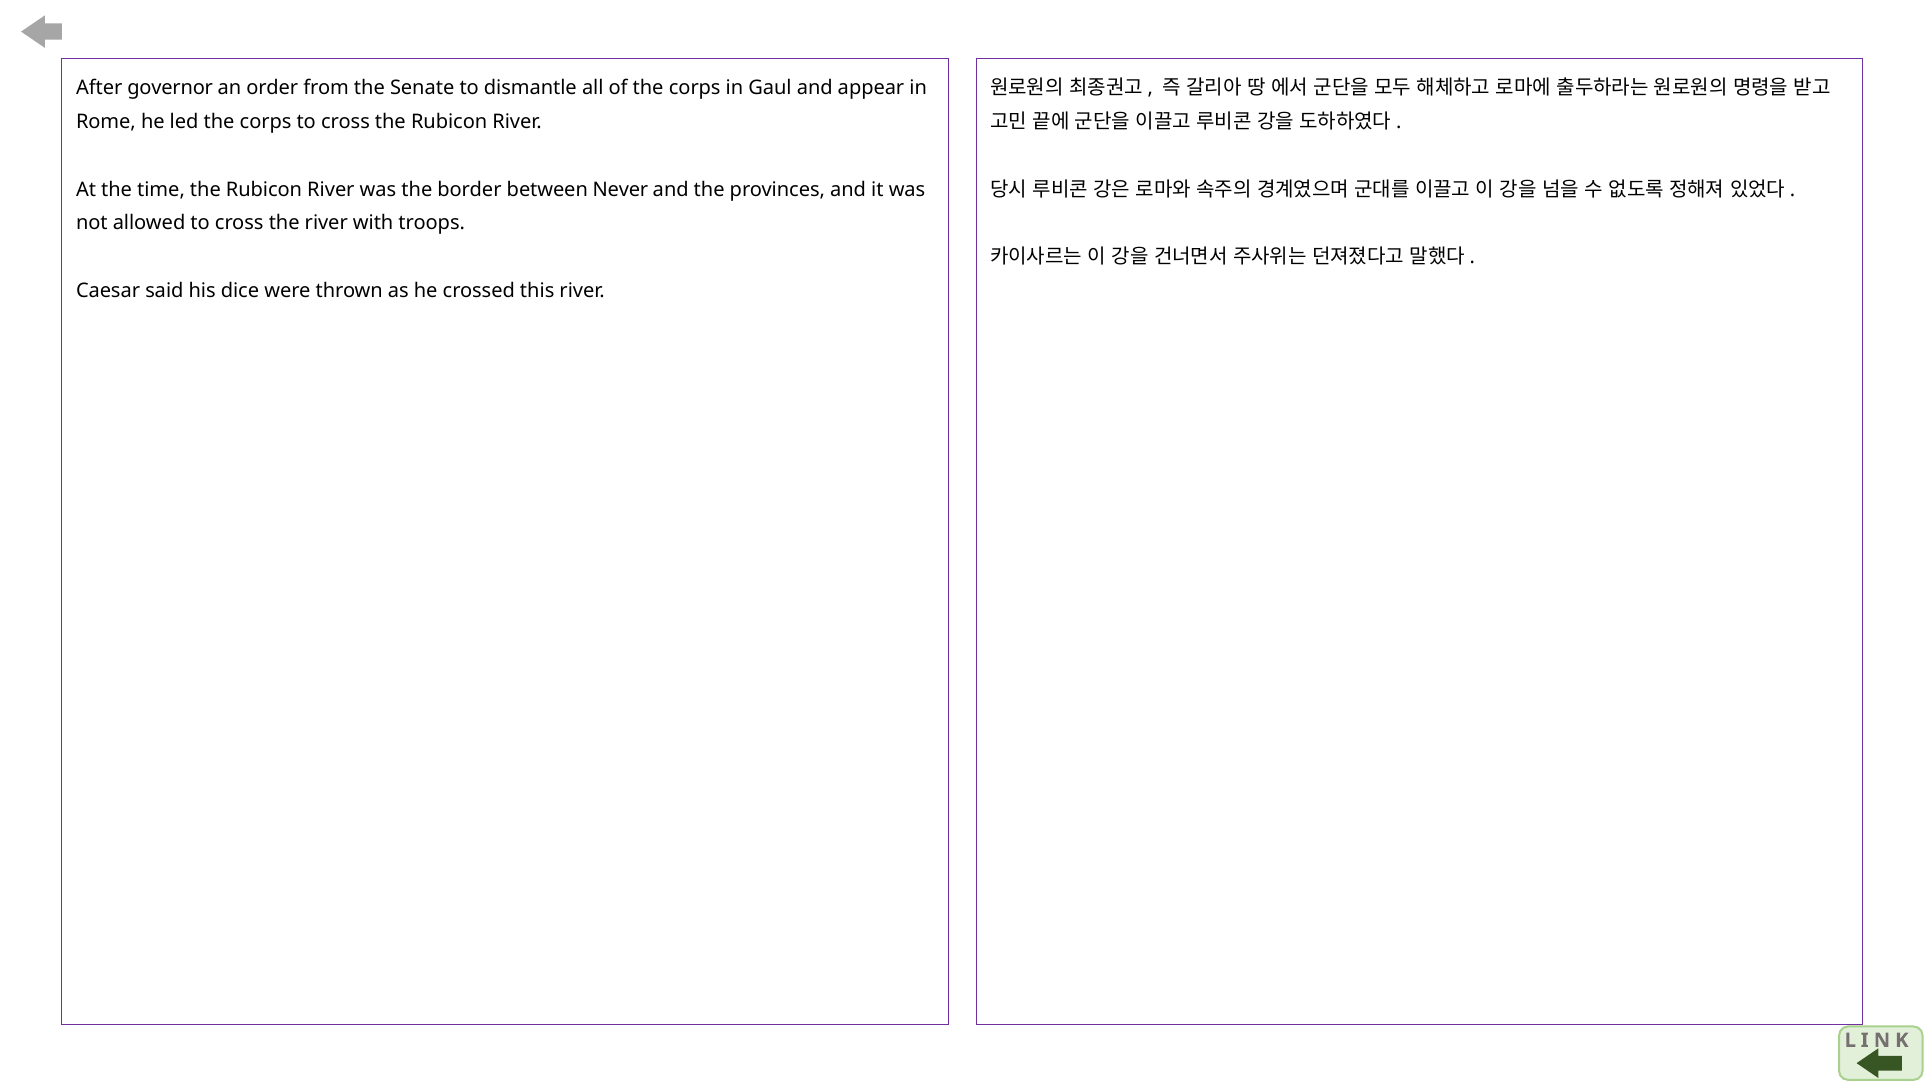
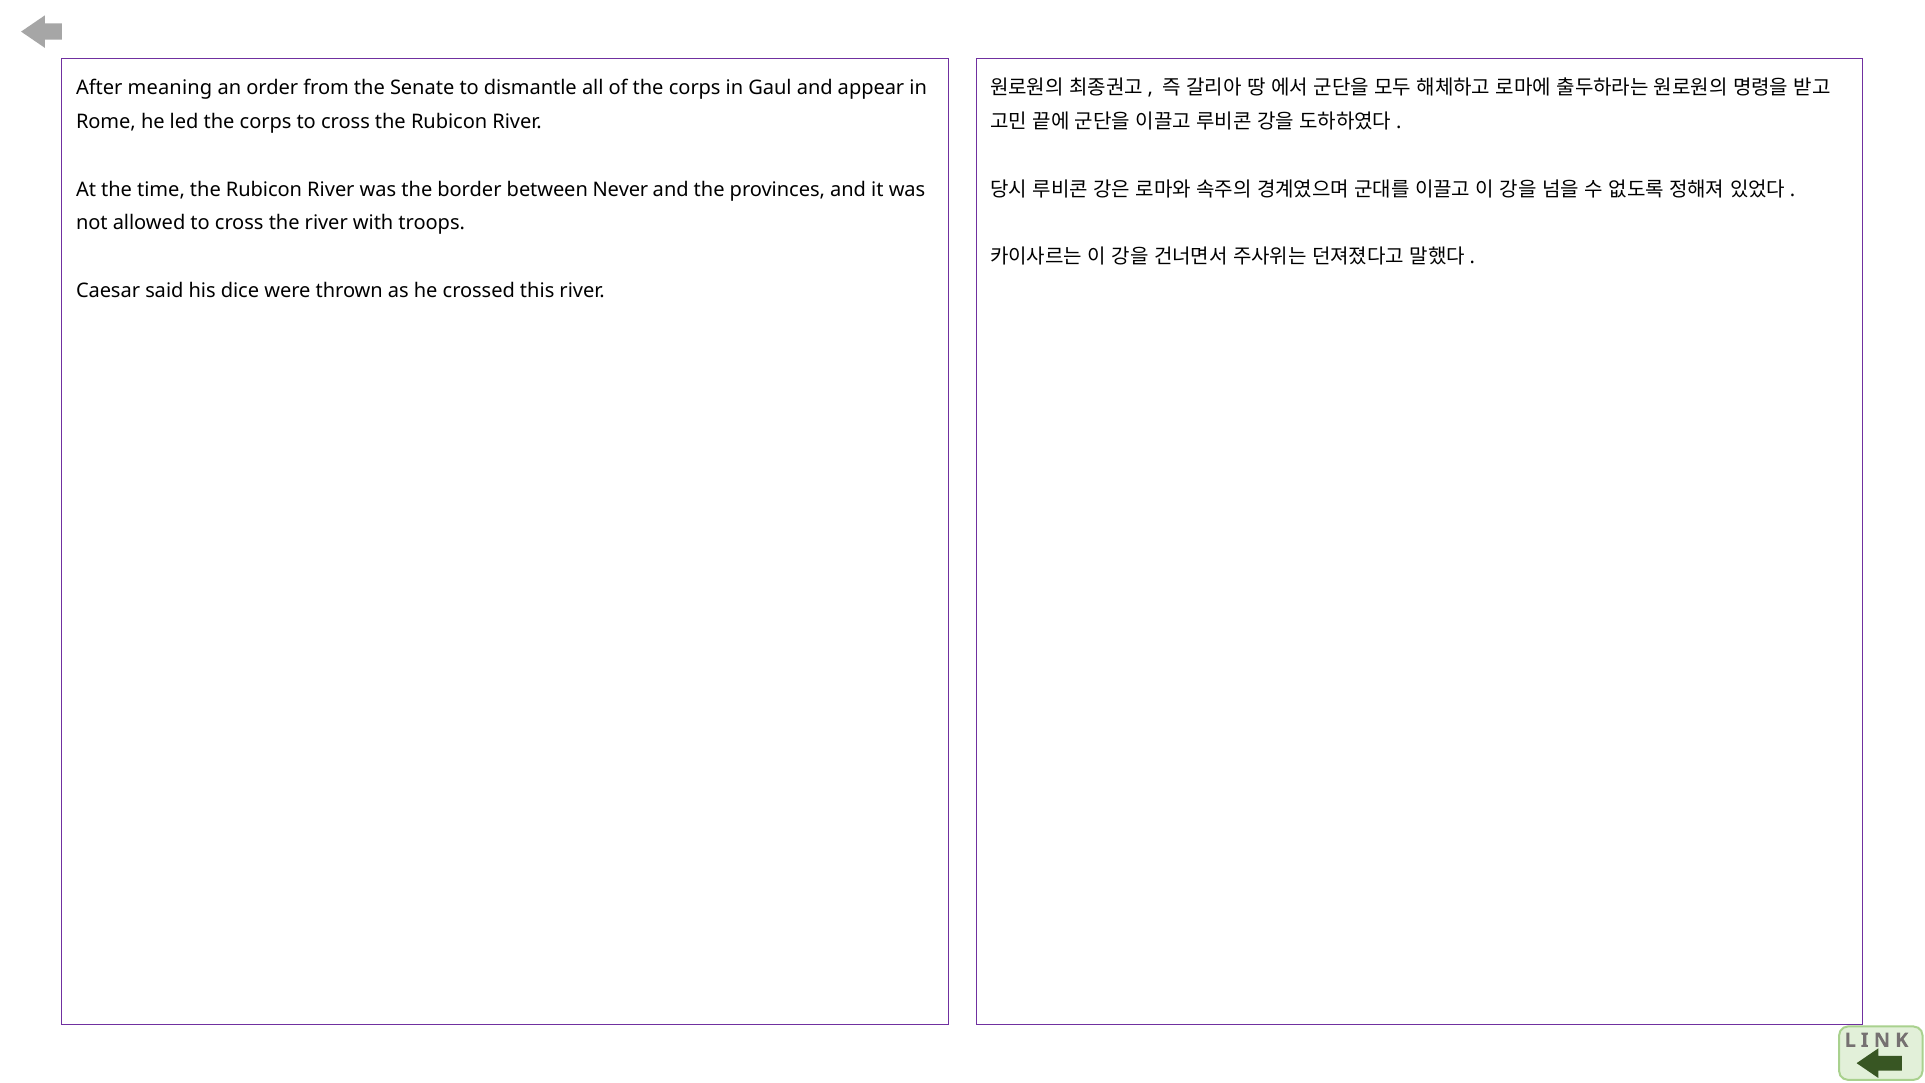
governor: governor -> meaning (170, 88)
